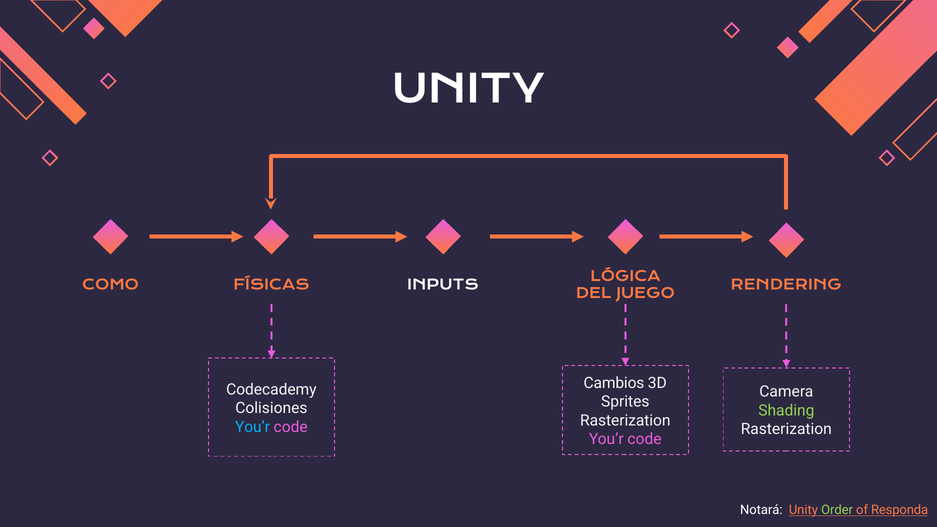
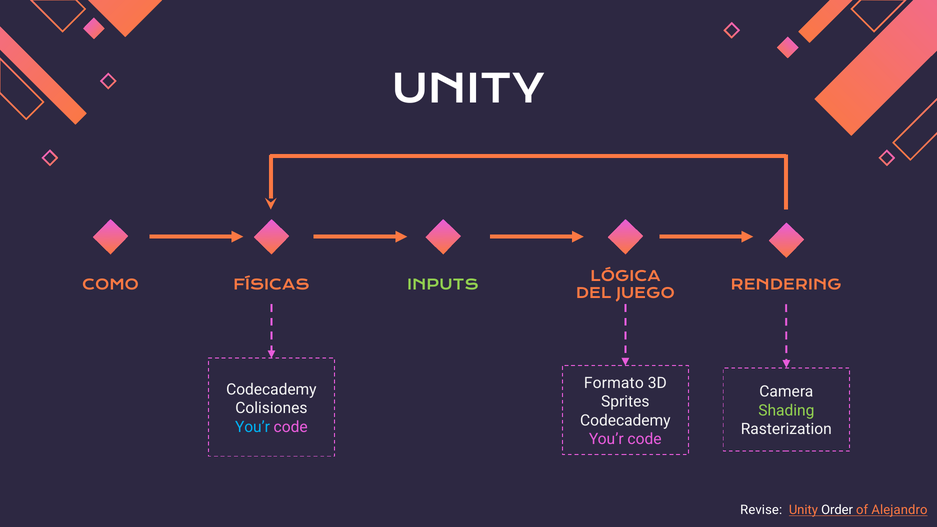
INPUTS colour: white -> light green (443, 285)
Cambios: Cambios -> Formato (614, 383)
Rasterization: Rasterization -> Codecademy (625, 421)
Notará: Notará -> Revise (761, 510)
Order colour: light green -> white (837, 510)
Responda: Responda -> Alejandro (899, 510)
